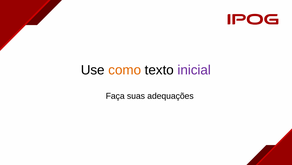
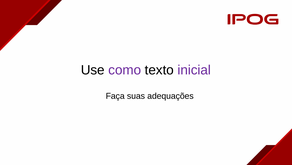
como colour: orange -> purple (125, 70)
